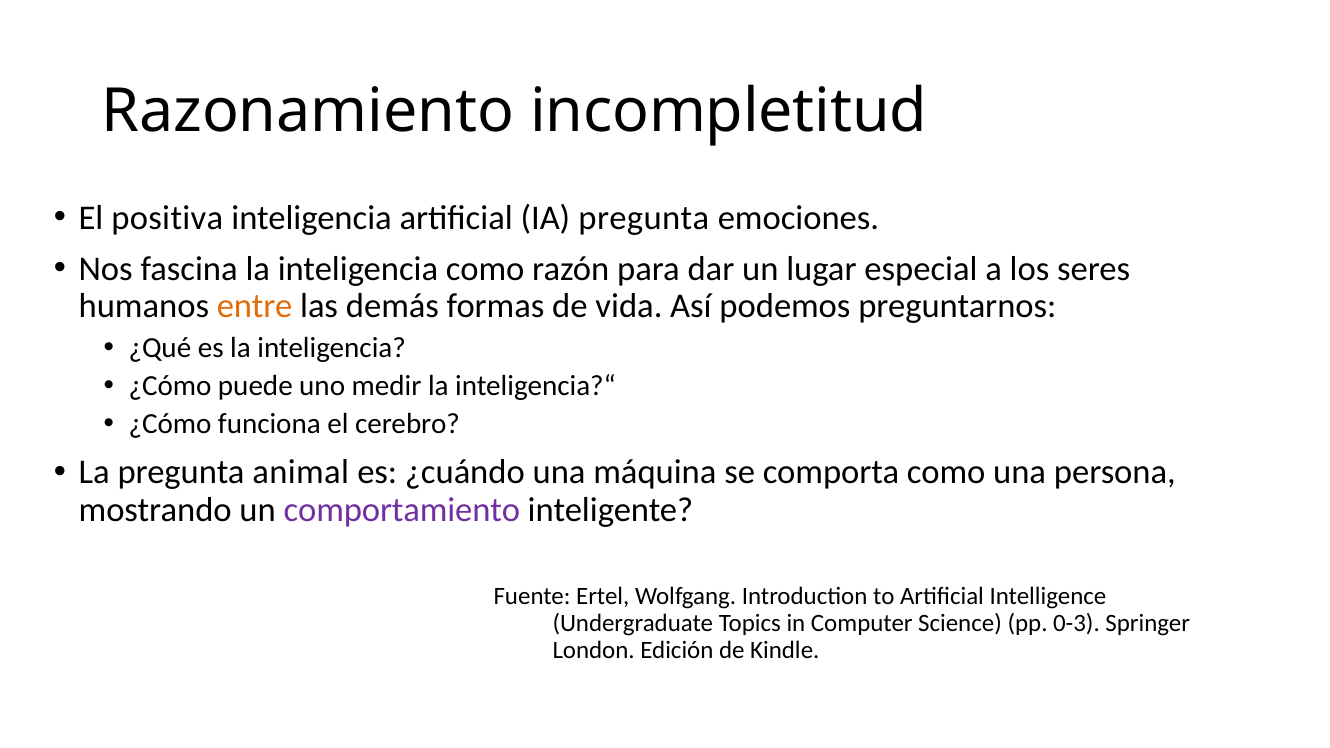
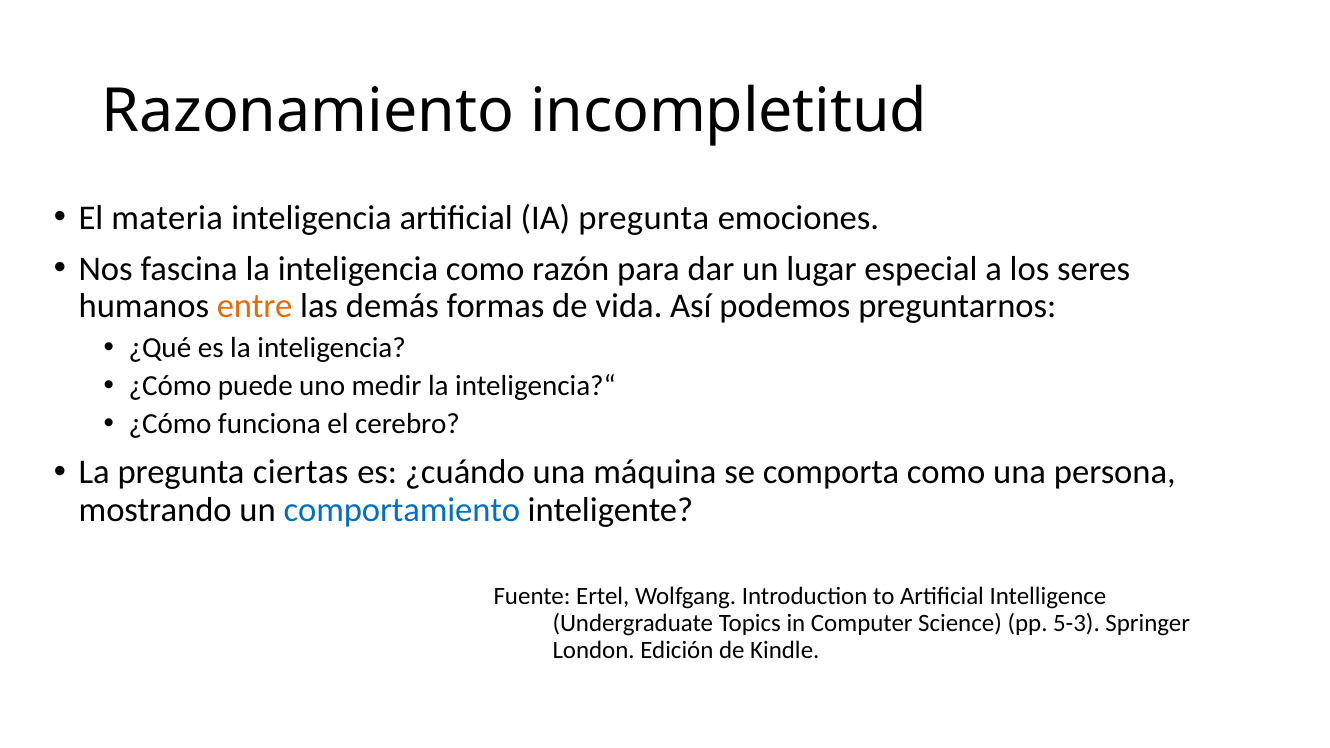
positiva: positiva -> materia (167, 218)
animal: animal -> ciertas (301, 473)
comportamiento colour: purple -> blue (402, 510)
0-3: 0-3 -> 5-3 (1076, 624)
